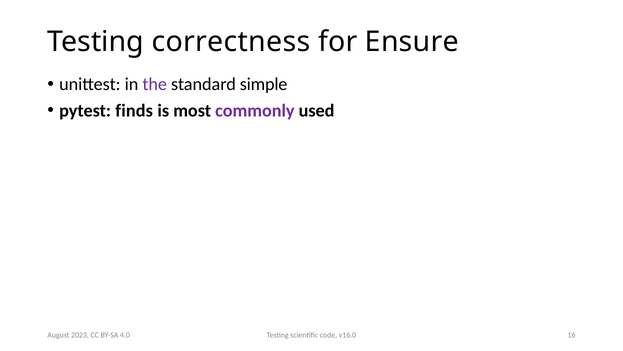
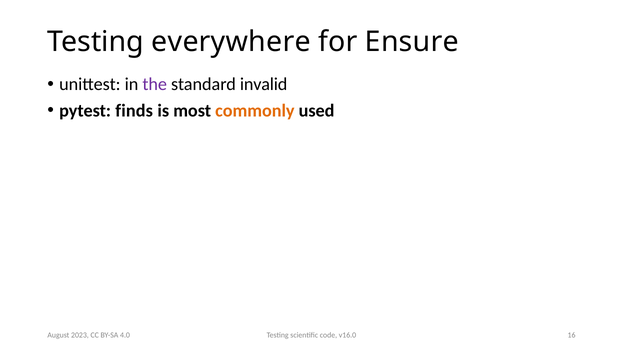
correctness: correctness -> everywhere (231, 42)
simple: simple -> invalid (264, 84)
commonly colour: purple -> orange (255, 110)
